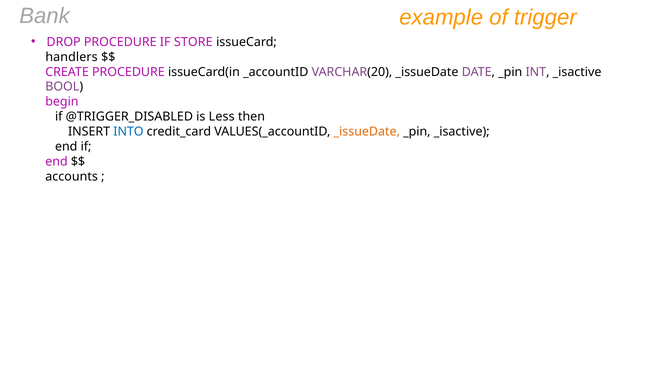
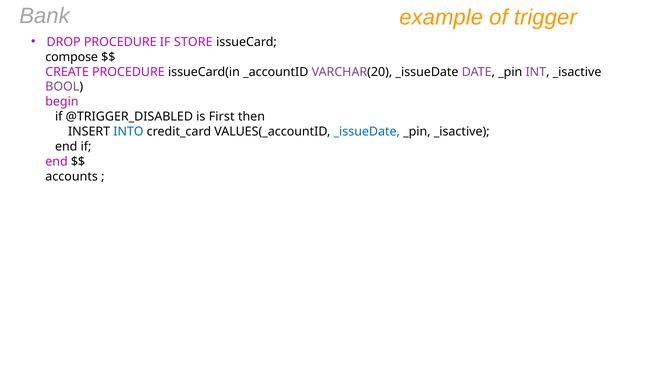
handlers: handlers -> compose (72, 57)
Less: Less -> First (222, 117)
_issueDate colour: orange -> blue (367, 132)
